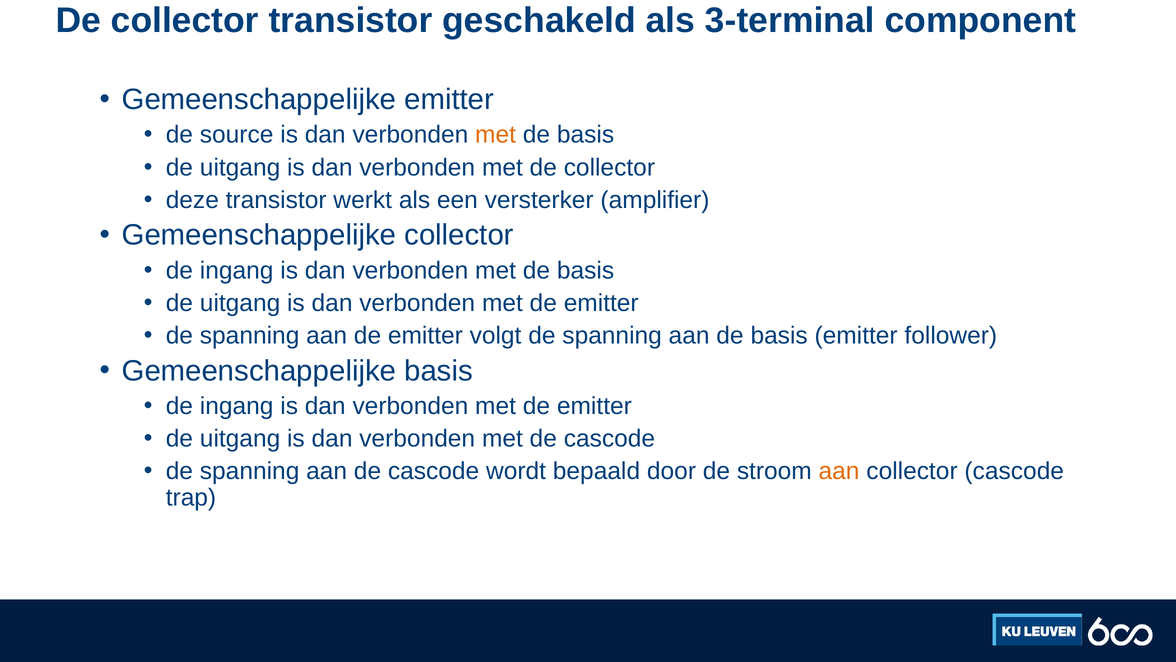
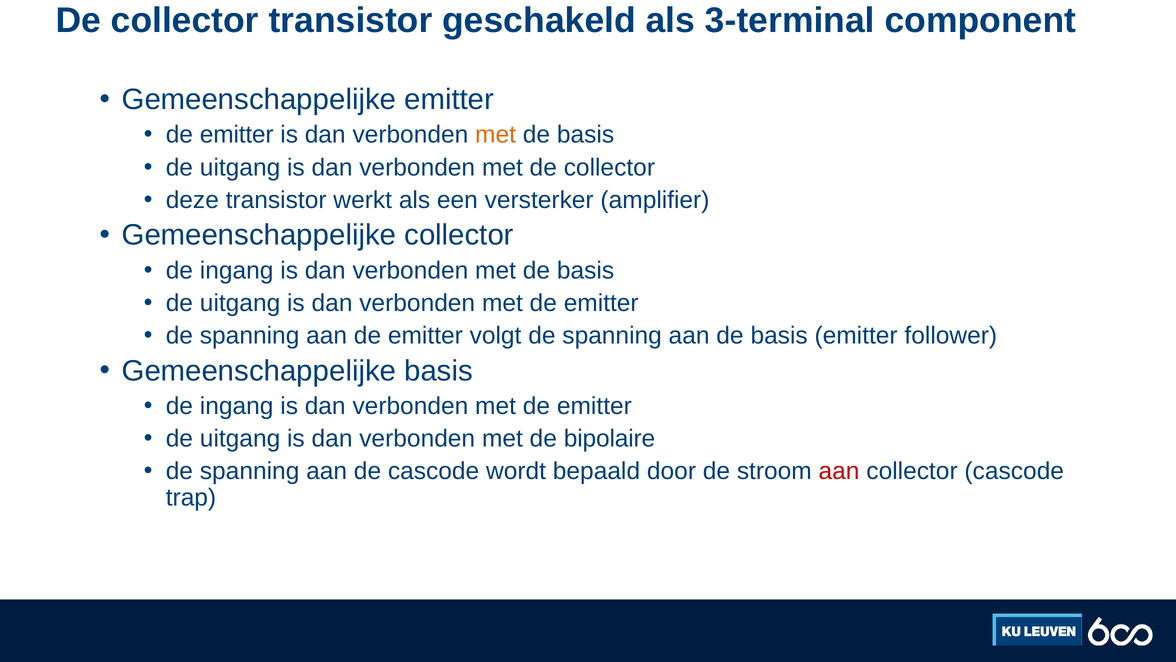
source: source -> emitter (237, 135)
met de cascode: cascode -> bipolaire (609, 438)
aan colour: orange -> red (839, 471)
